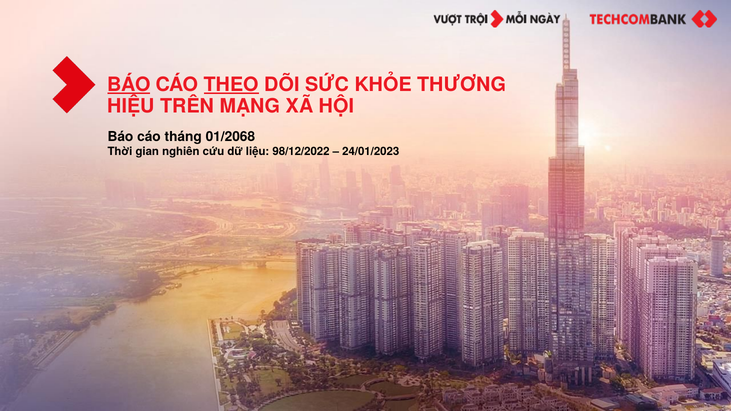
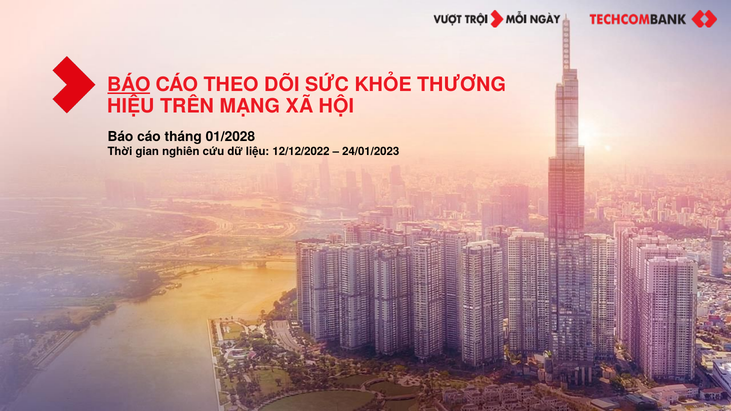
THEO underline: present -> none (231, 85)
01/2068: 01/2068 -> 01/2028 (230, 137)
98/12/2022: 98/12/2022 -> 12/12/2022 (301, 152)
